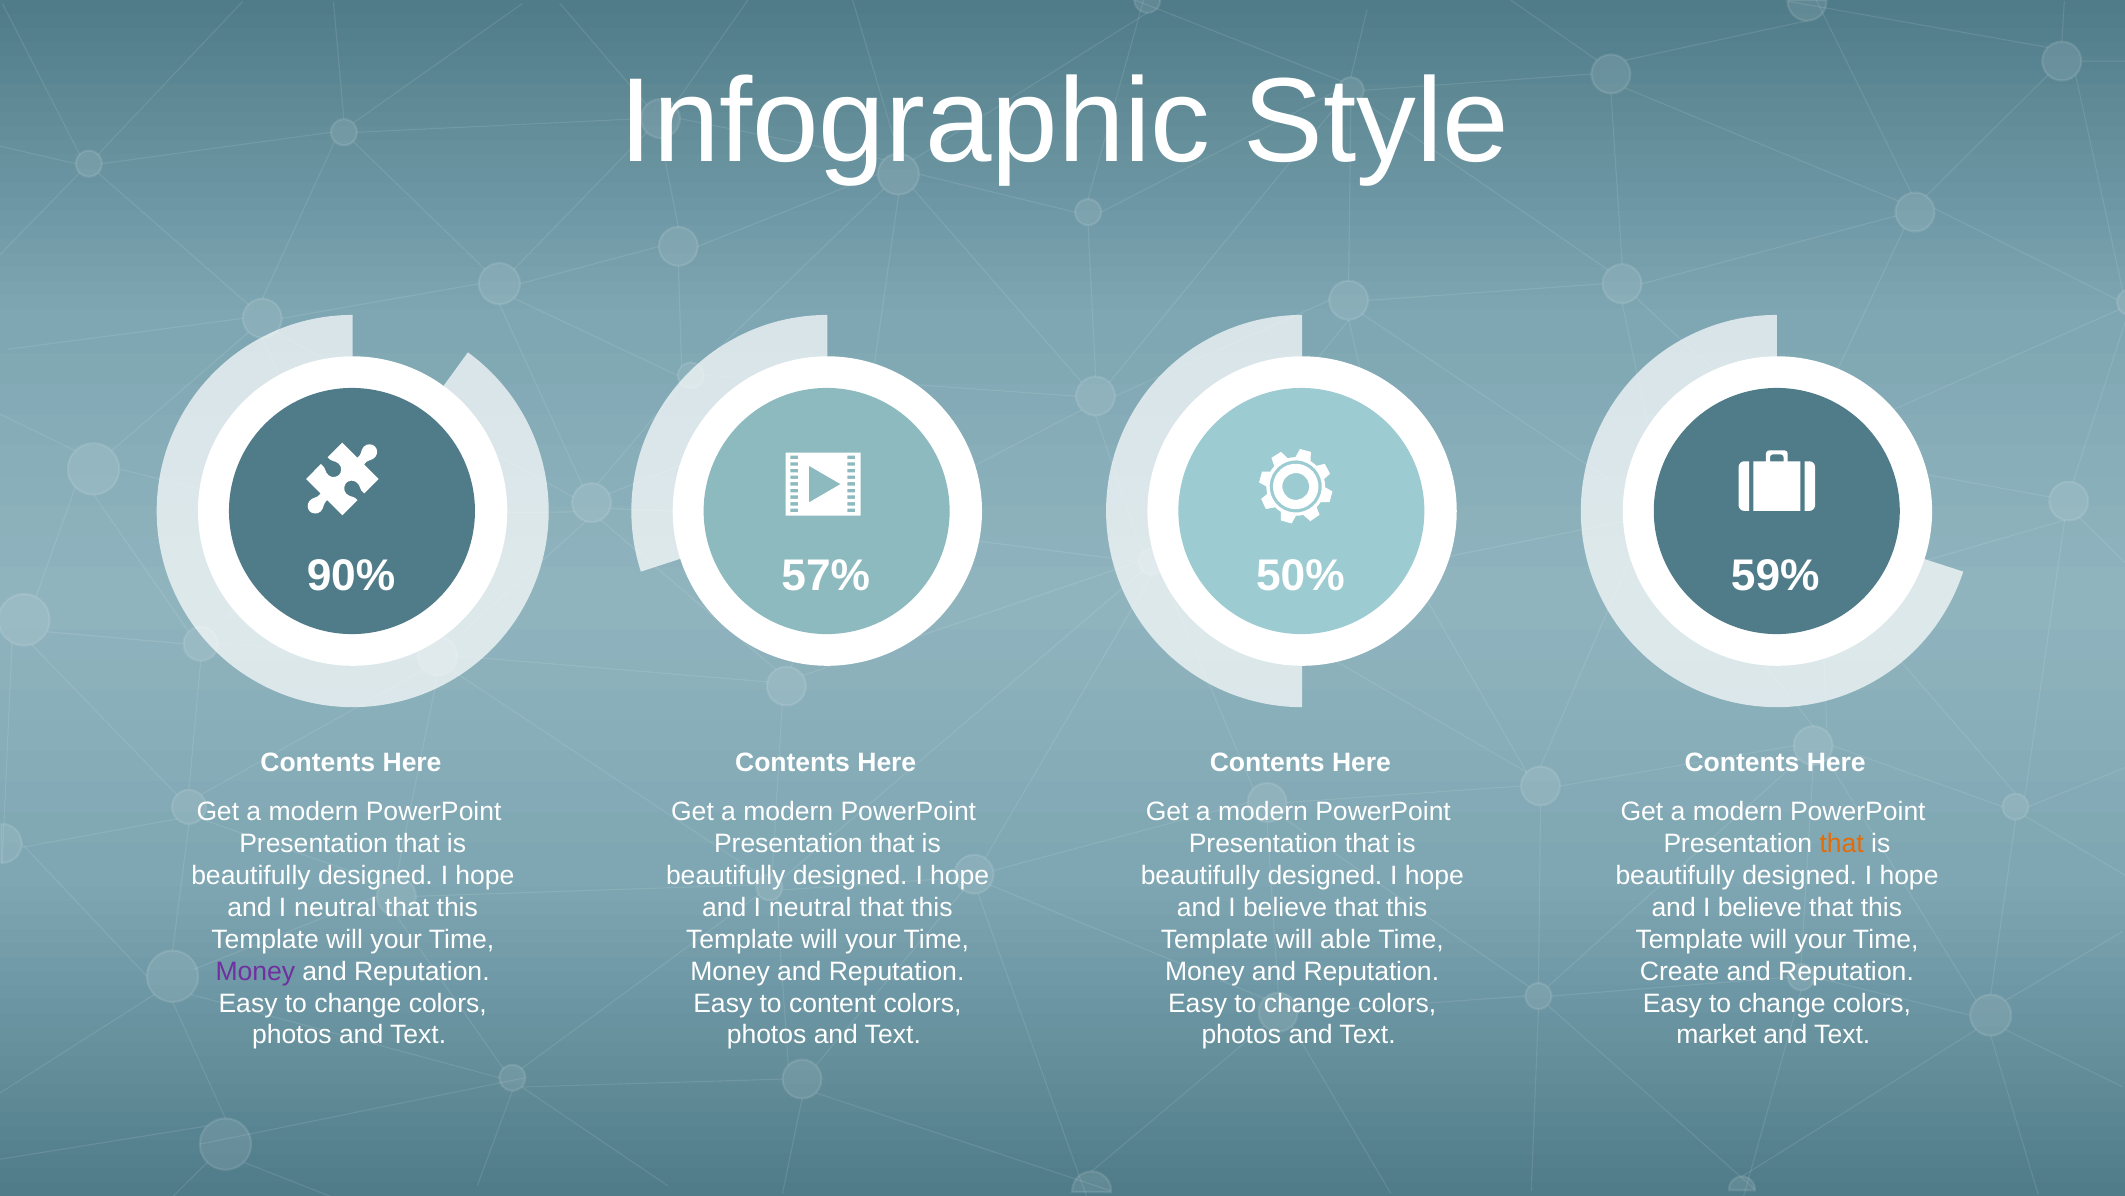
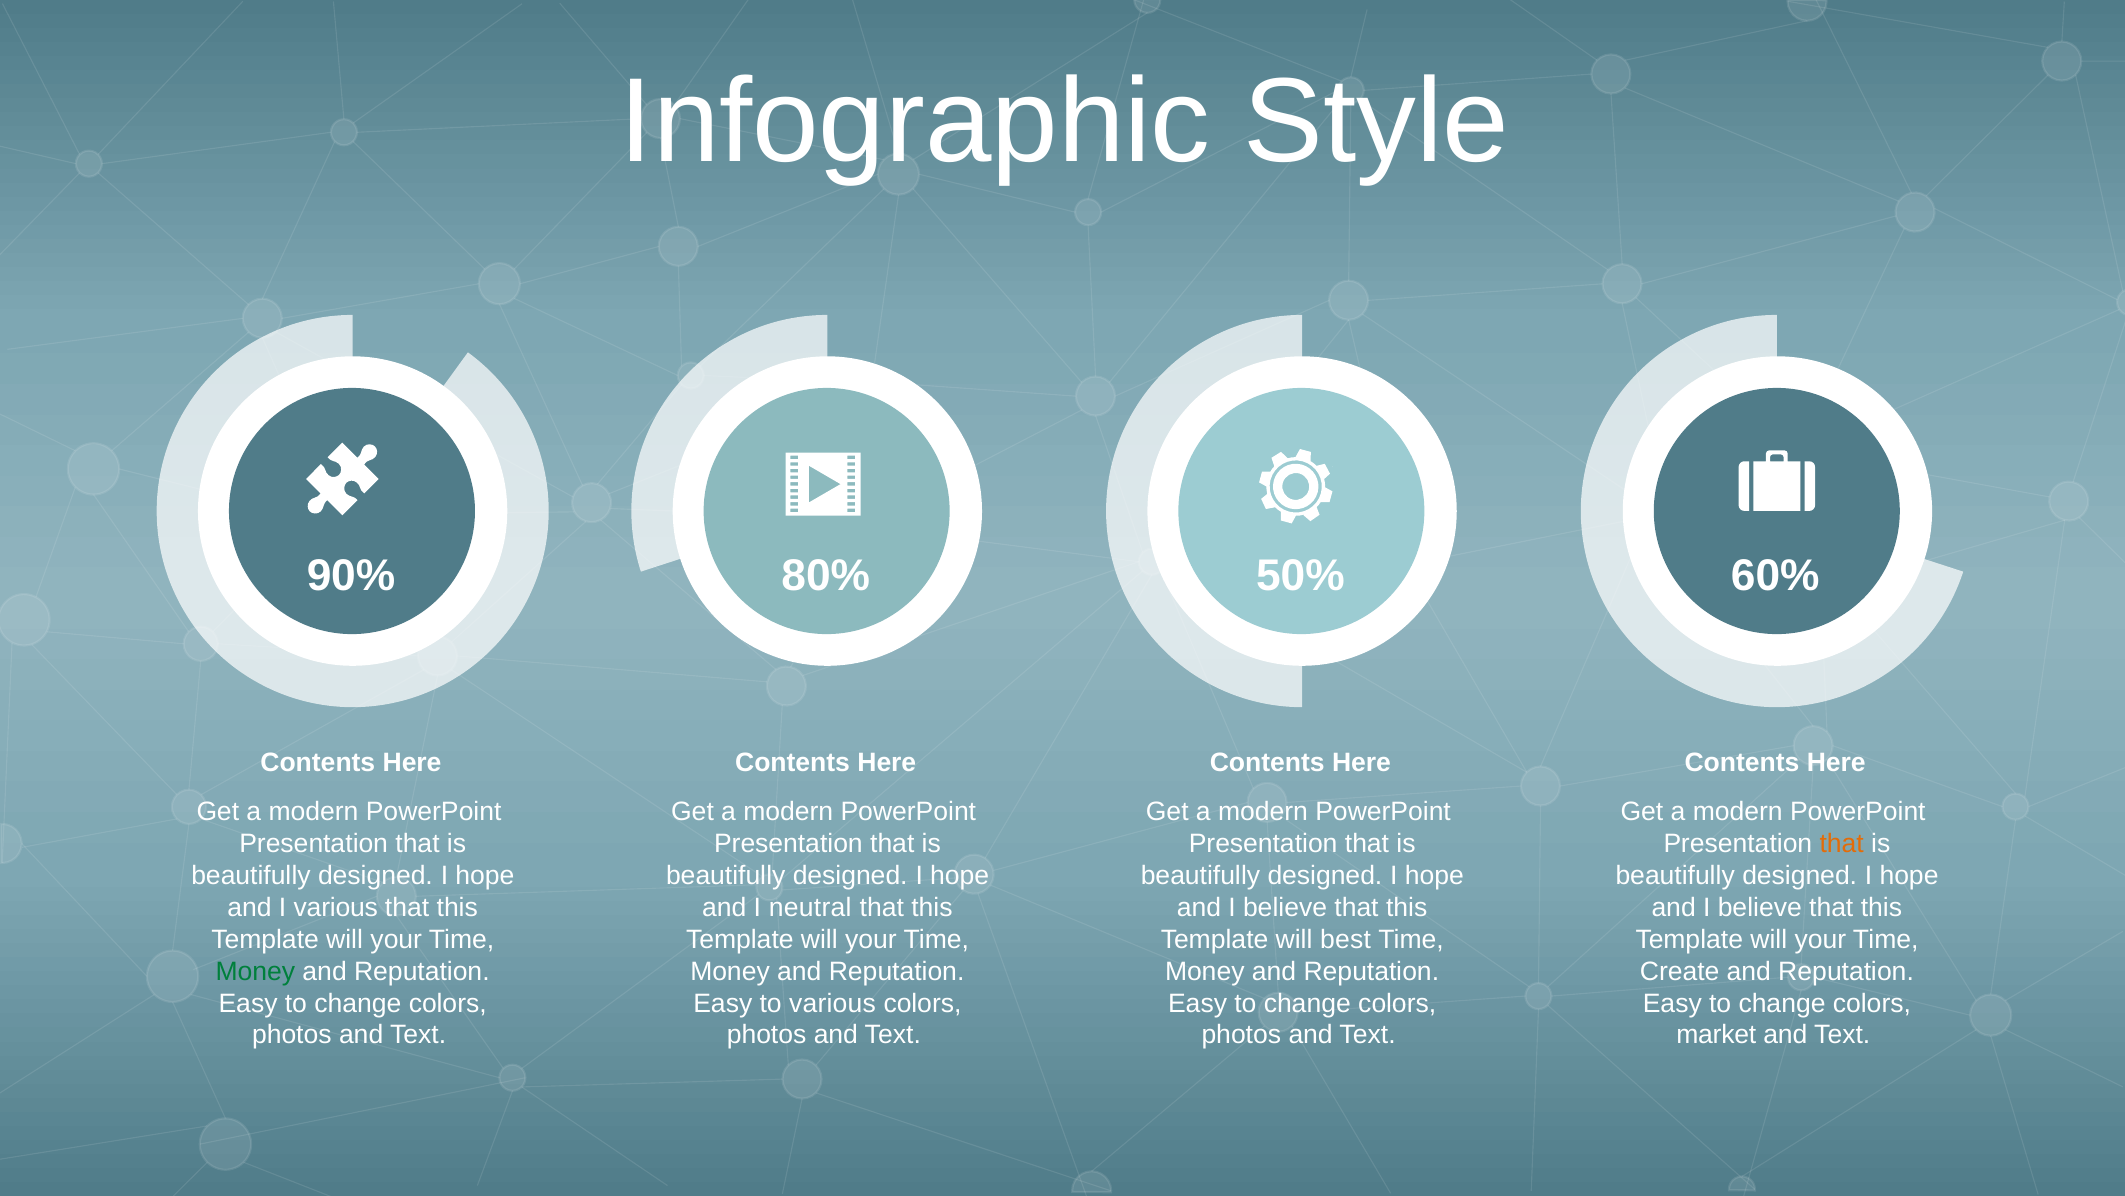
57%: 57% -> 80% (826, 576)
59%: 59% -> 60% (1775, 576)
neutral: neutral -> various (336, 907)
able: able -> best (1346, 939)
Money colour: purple -> green (255, 971)
to content: content -> various (833, 1003)
